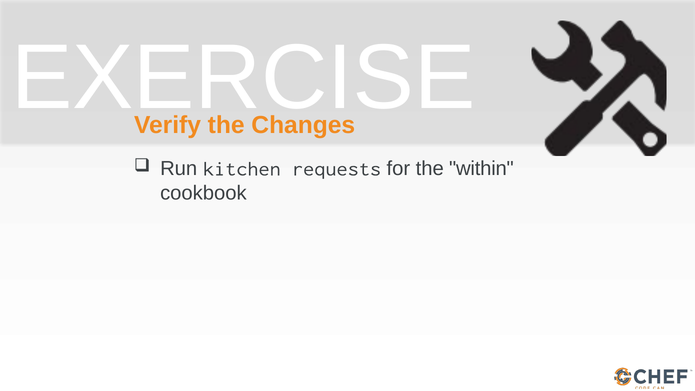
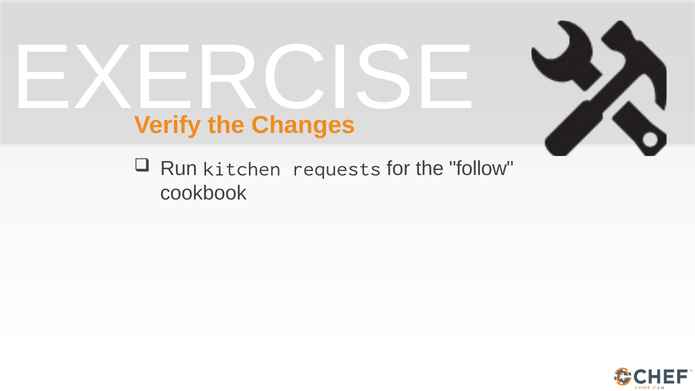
within: within -> follow (481, 169)
